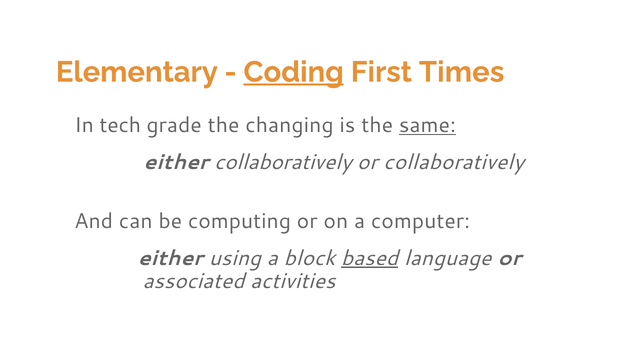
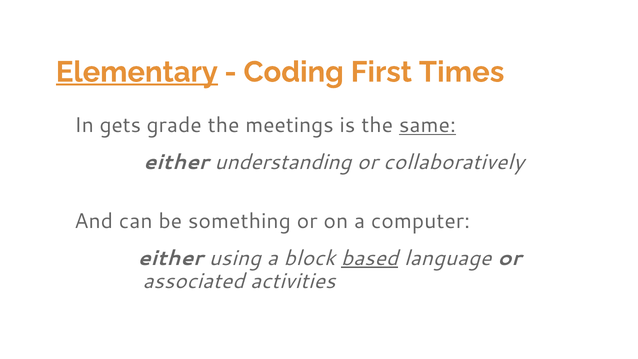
Elementary underline: none -> present (137, 72)
Coding underline: present -> none (294, 72)
tech: tech -> gets (120, 125)
changing: changing -> meetings (290, 125)
either collaboratively: collaboratively -> understanding (283, 162)
computing: computing -> something (239, 221)
